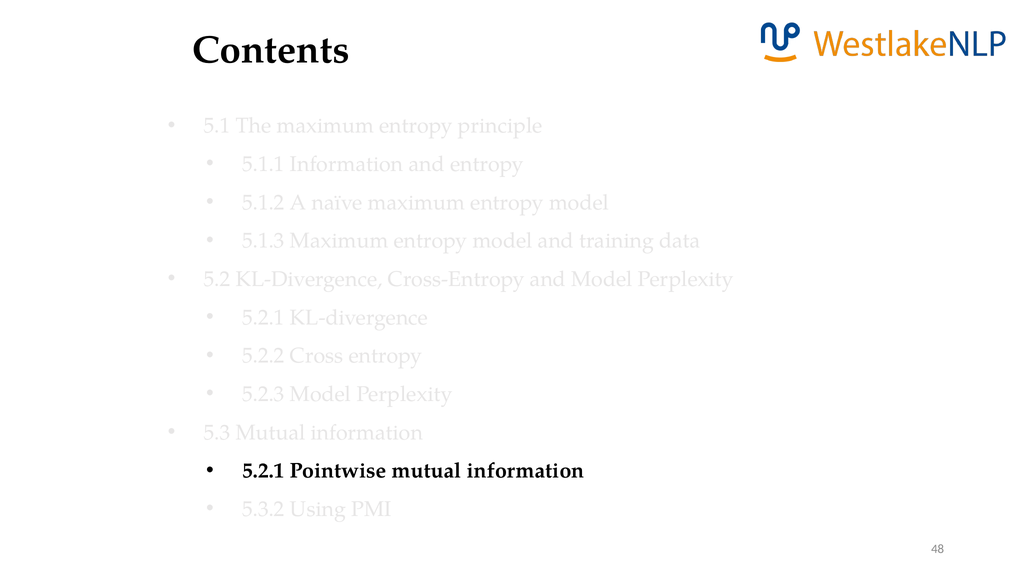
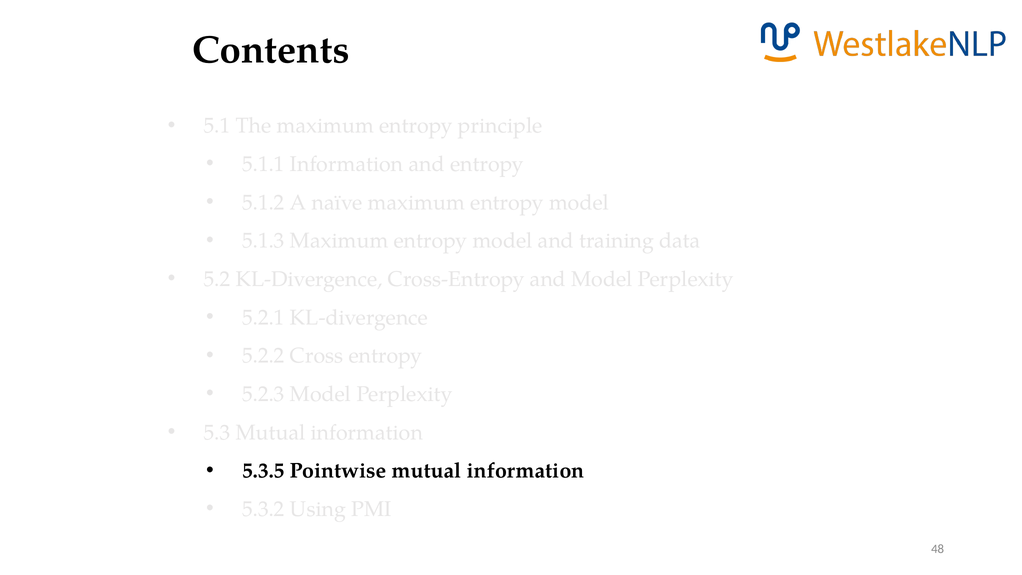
5.2.1: 5.2.1 -> 5.3.5 (263, 471)
